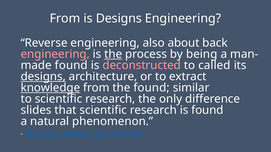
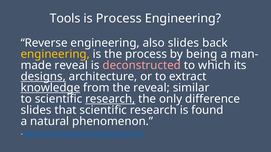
From: From -> Tools (65, 18)
is Designs: Designs -> Process (119, 18)
also about: about -> slides (183, 43)
engineering colour: pink -> yellow (55, 54)
the underline: present -> none (113, 54)
found: found -> reveal (71, 65)
called: called -> which (214, 65)
the found: found -> reveal (152, 88)
research underline: none -> present (110, 99)
